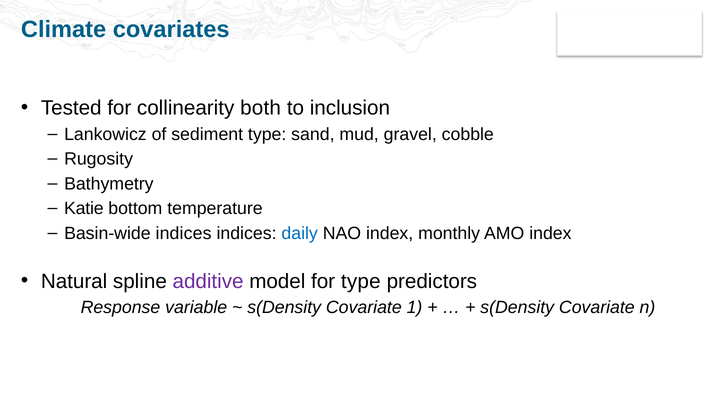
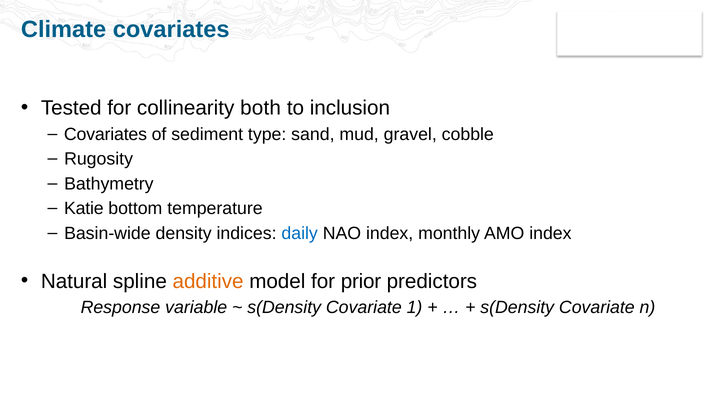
Lankowicz: Lankowicz -> Covariates (105, 134)
Basin-wide indices: indices -> density (184, 233)
additive colour: purple -> orange (208, 281)
for type: type -> prior (361, 281)
